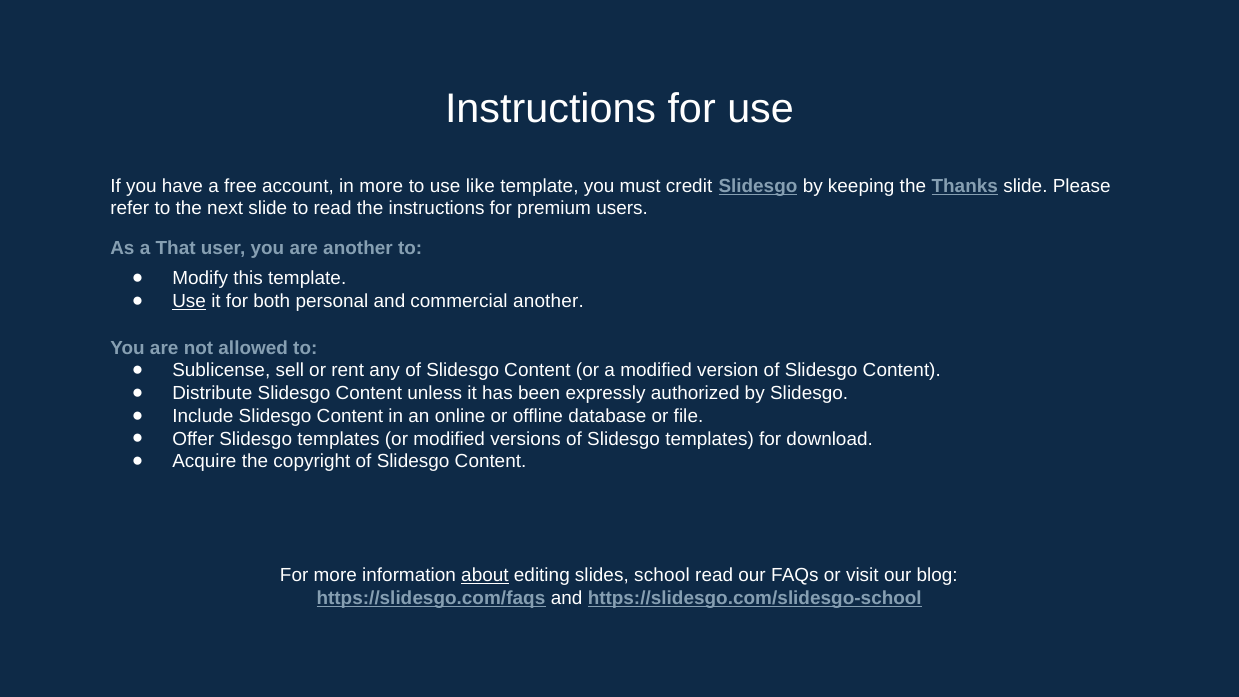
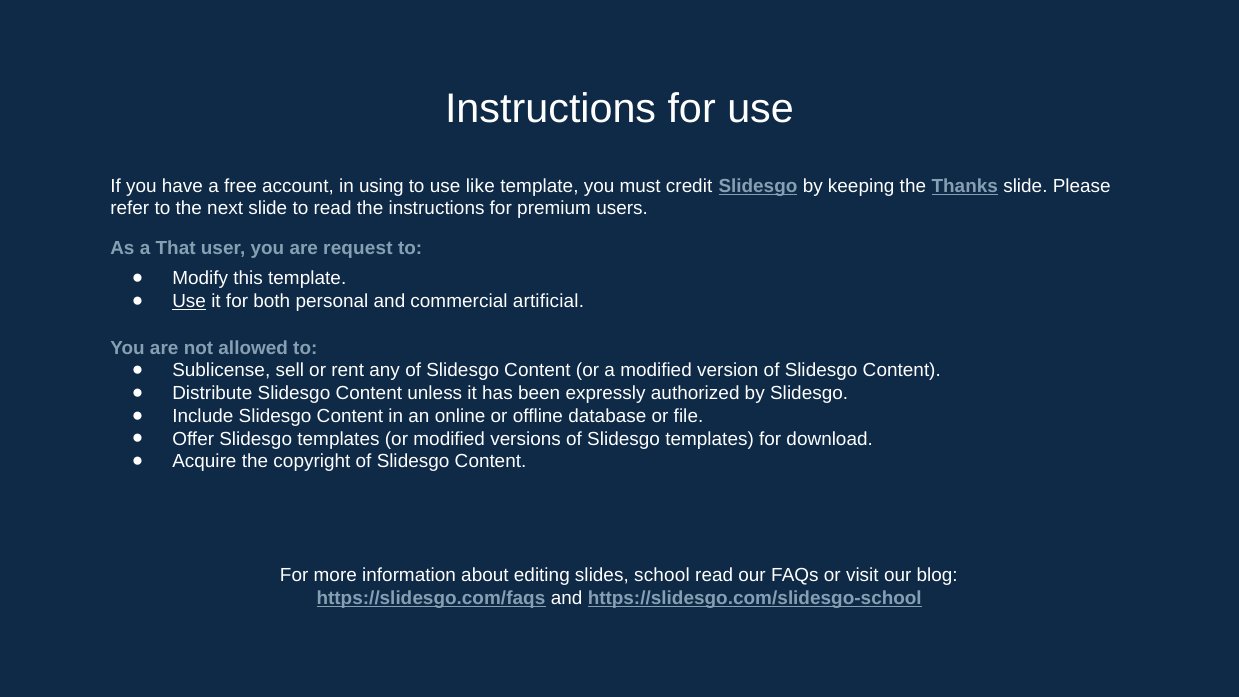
in more: more -> using (381, 186)
are another: another -> request (358, 249)
commercial another: another -> artificial (548, 301)
about underline: present -> none (485, 575)
